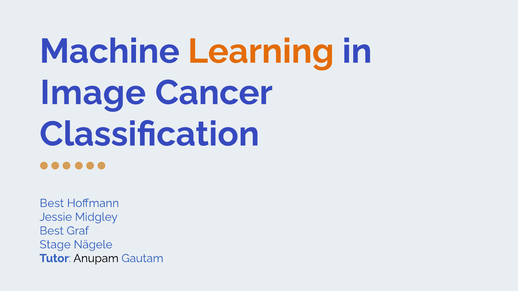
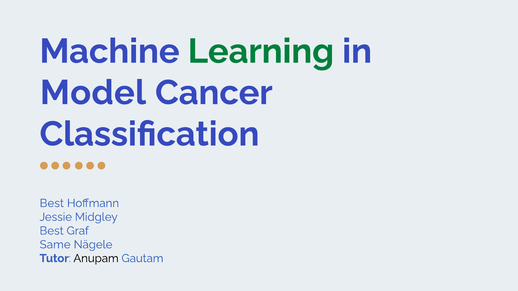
Learning colour: orange -> green (261, 51)
Image: Image -> Model (93, 93)
Stage: Stage -> Same (55, 245)
